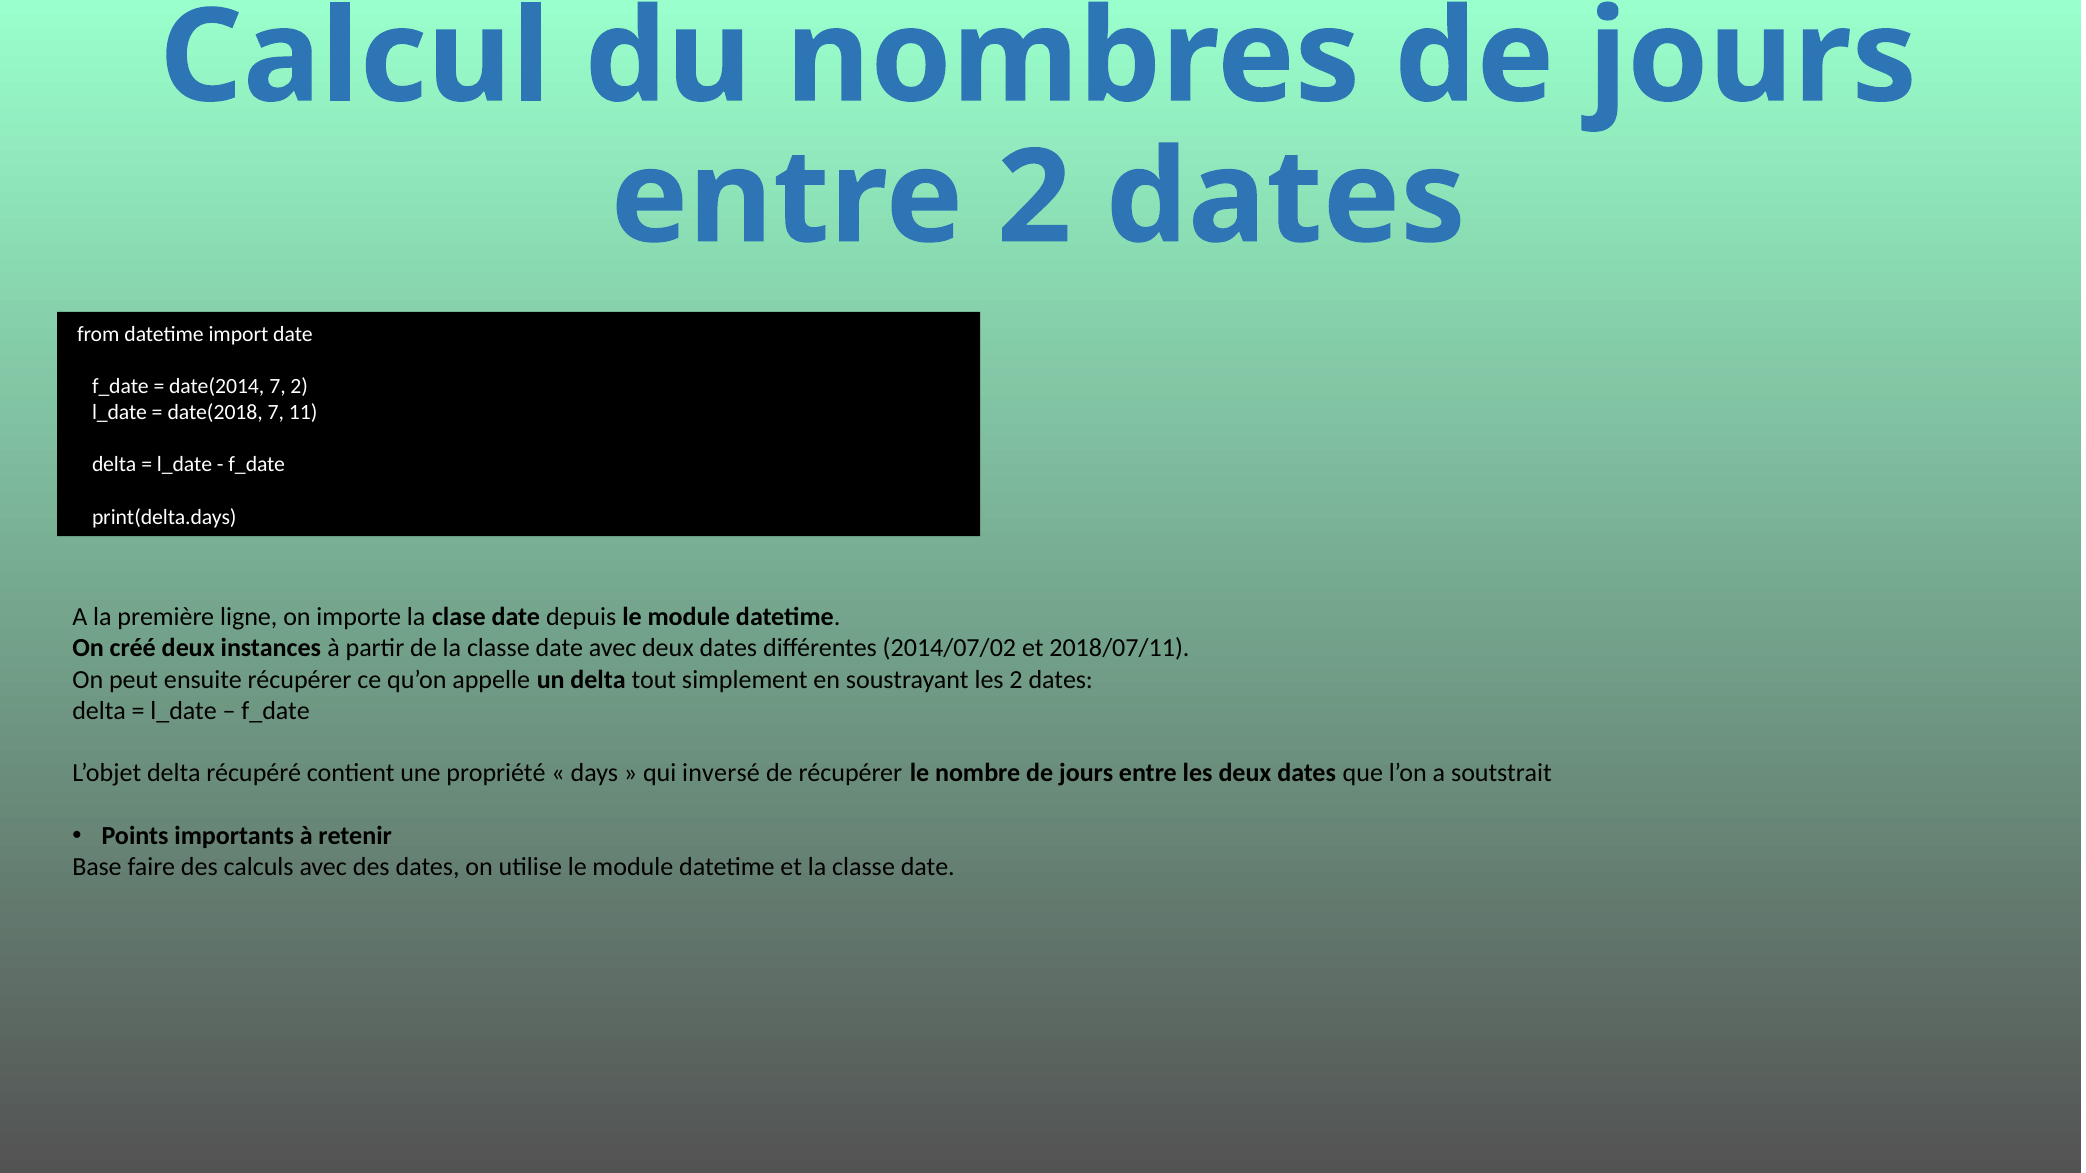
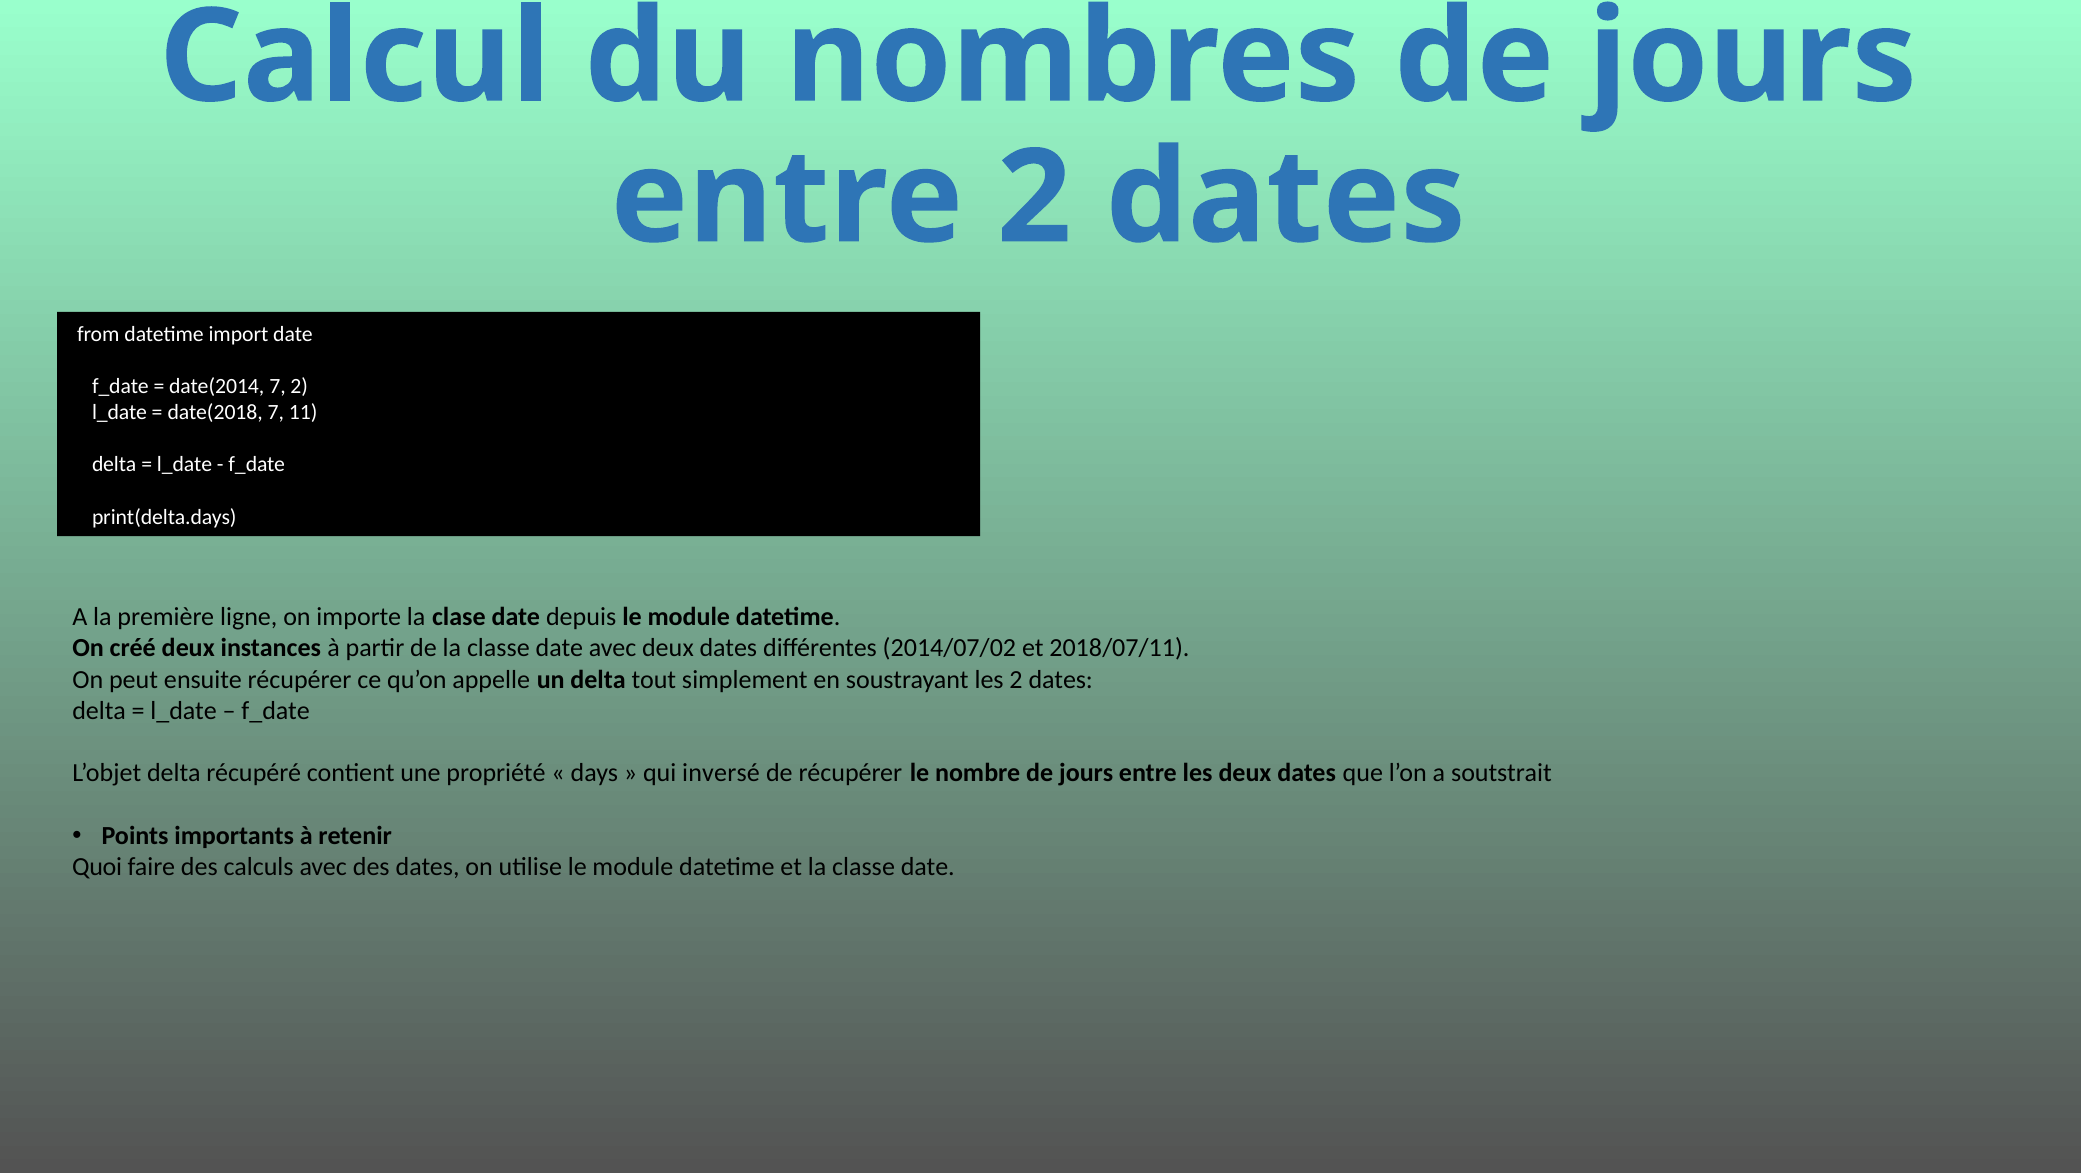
Base: Base -> Quoi (97, 867)
